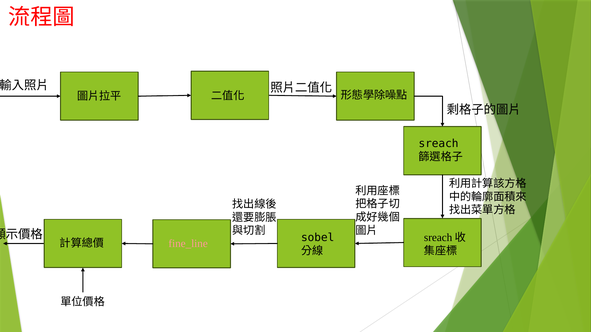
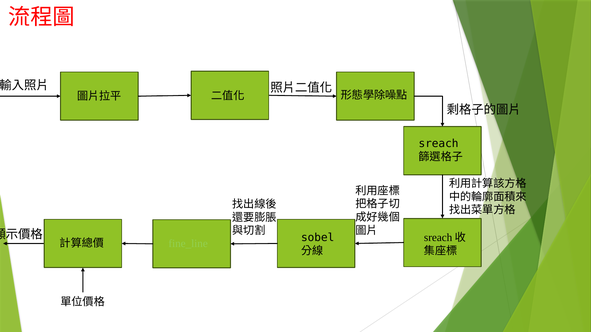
fine_line colour: pink -> light green (188, 244)
